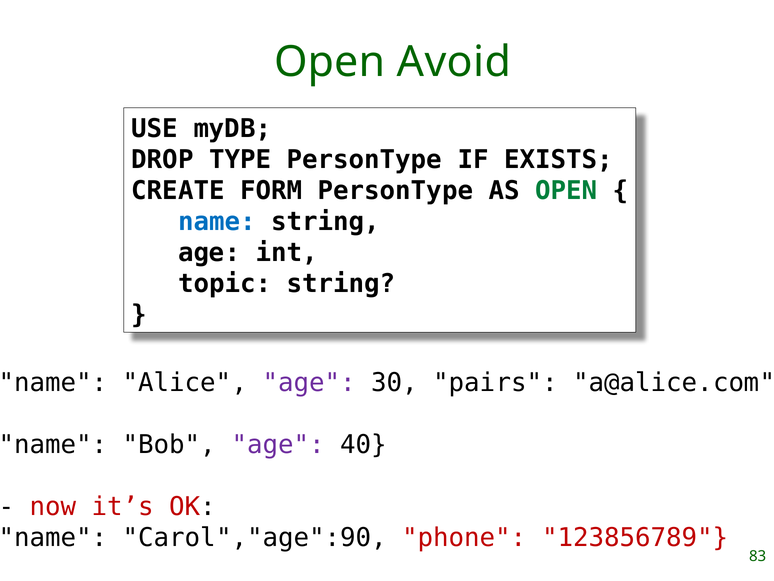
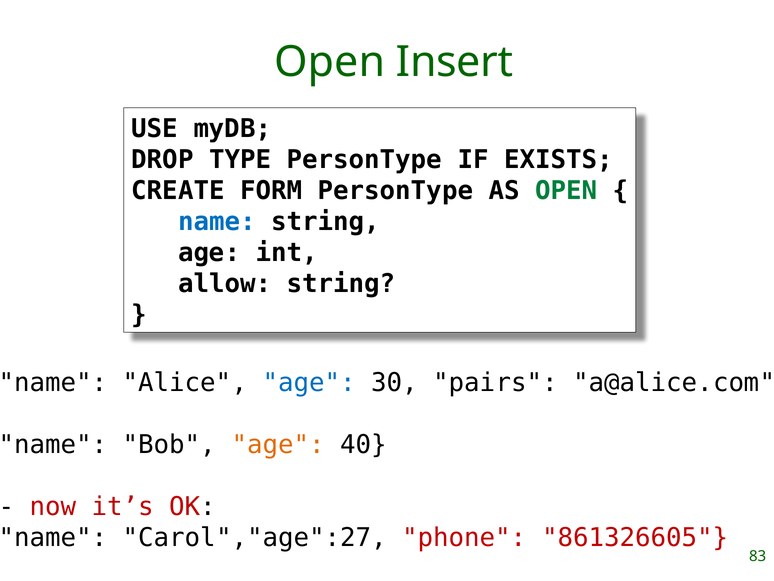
Avoid: Avoid -> Insert (455, 62)
topic: topic -> allow (225, 283)
age colour: purple -> blue (309, 382)
age colour: purple -> orange (278, 444)
Carol","age":90: Carol","age":90 -> Carol","age":27 (255, 537)
123856789: 123856789 -> 861326605 (635, 537)
